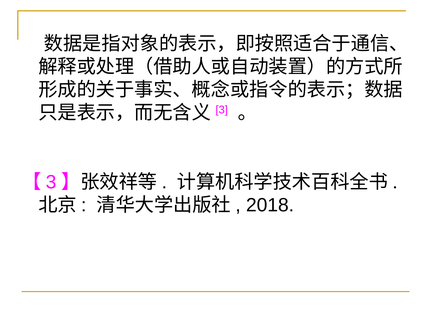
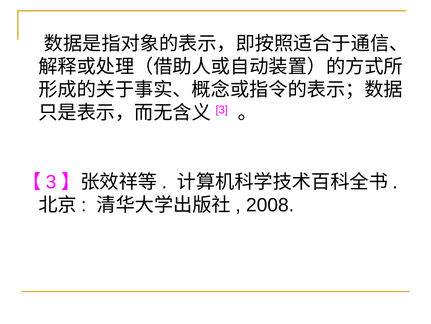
2018: 2018 -> 2008 (270, 205)
